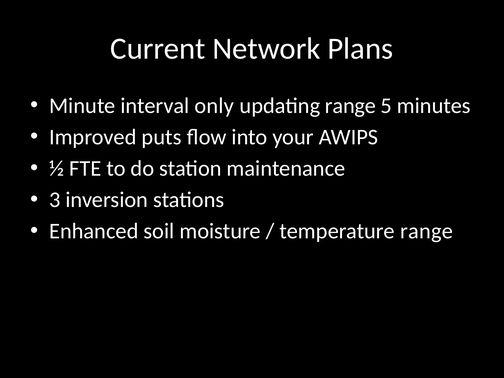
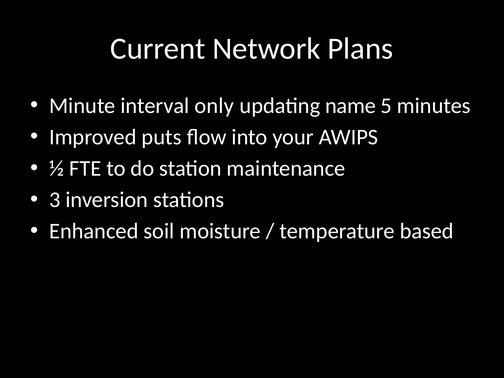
updating range: range -> name (351, 106)
temperature range: range -> based (427, 231)
